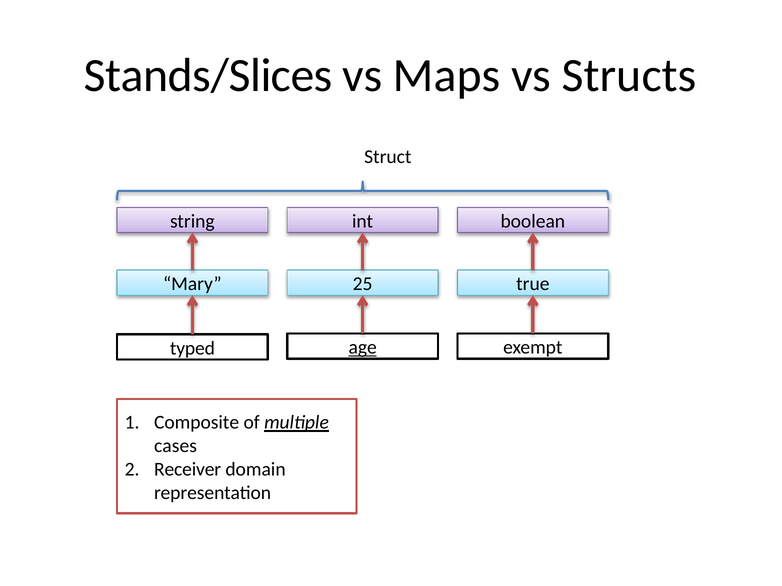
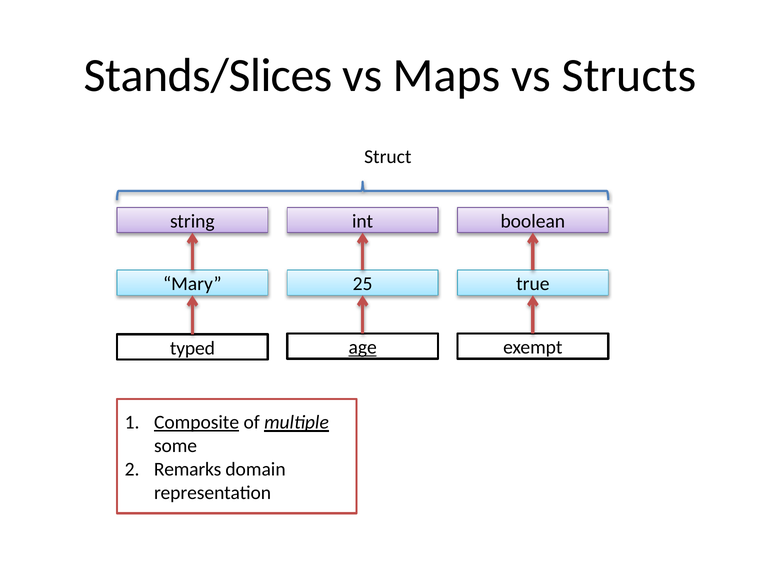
Composite underline: none -> present (197, 423)
cases: cases -> some (176, 446)
Receiver: Receiver -> Remarks (188, 470)
